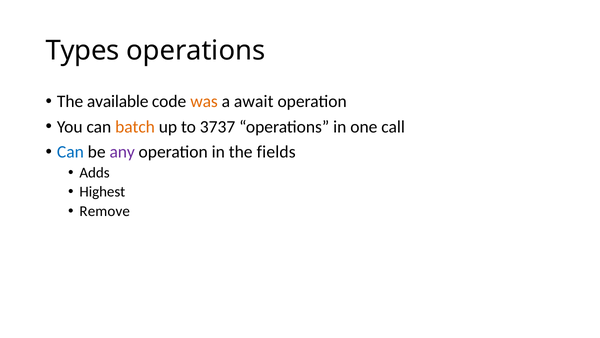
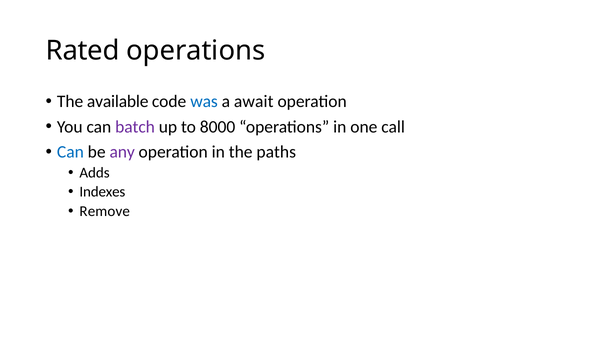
Types: Types -> Rated (83, 50)
was colour: orange -> blue (204, 101)
batch colour: orange -> purple (135, 127)
3737: 3737 -> 8000 (218, 127)
fields: fields -> paths (276, 152)
Highest: Highest -> Indexes (102, 192)
